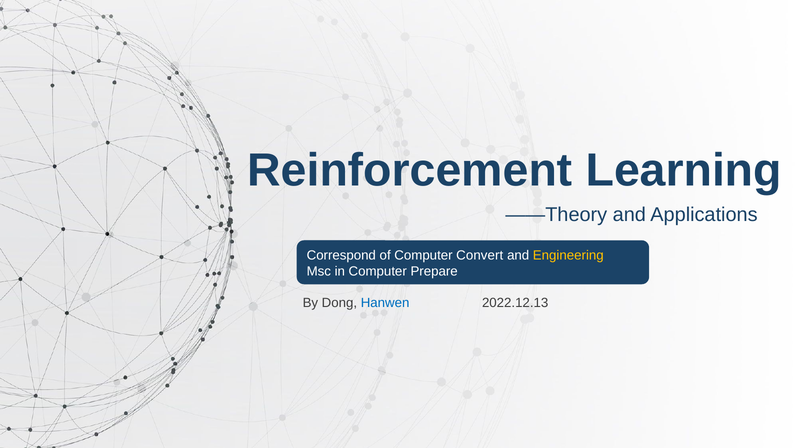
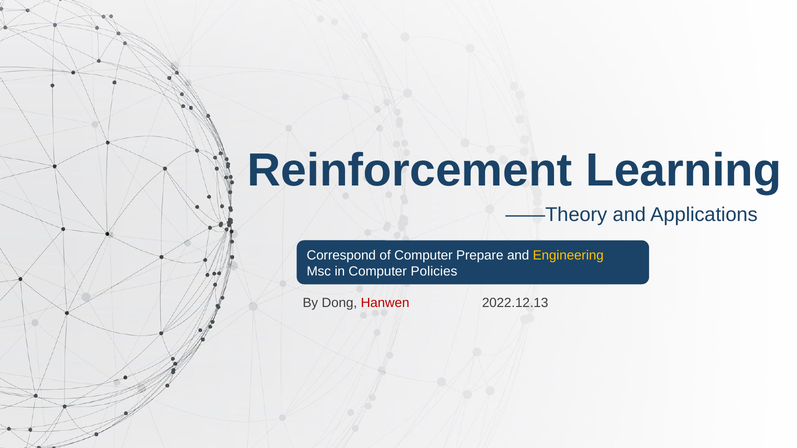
Convert: Convert -> Prepare (480, 255)
Prepare: Prepare -> Policies (434, 271)
Hanwen colour: blue -> red (385, 303)
